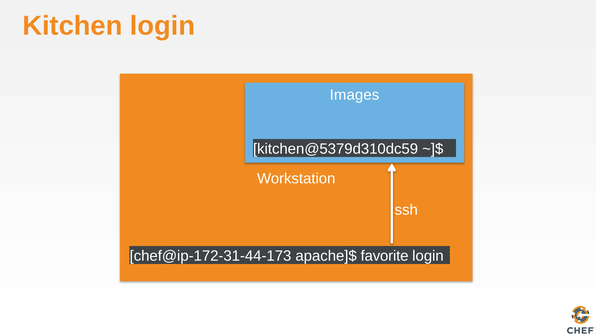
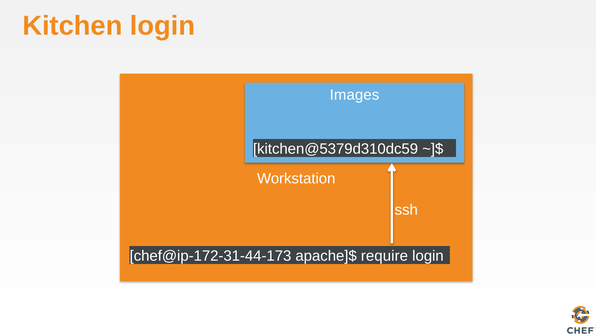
favorite: favorite -> require (384, 256)
